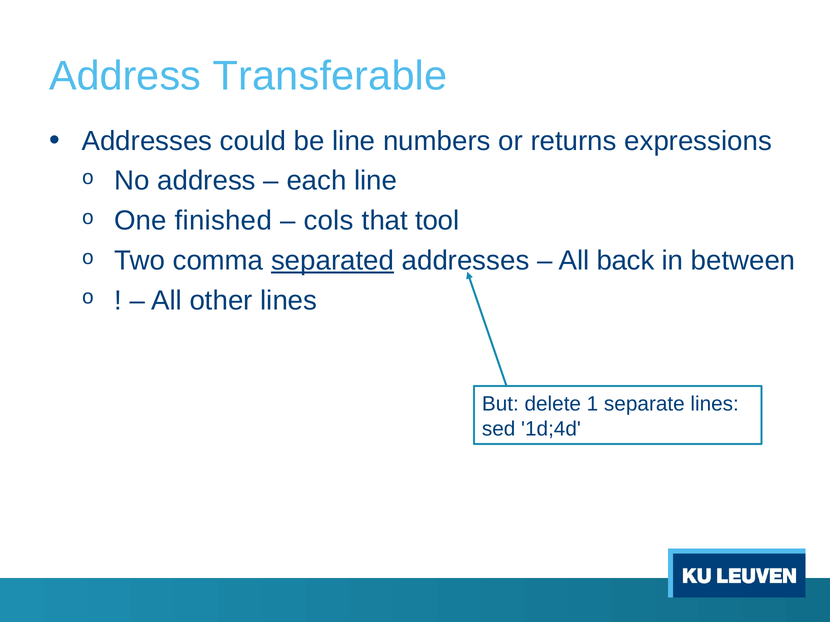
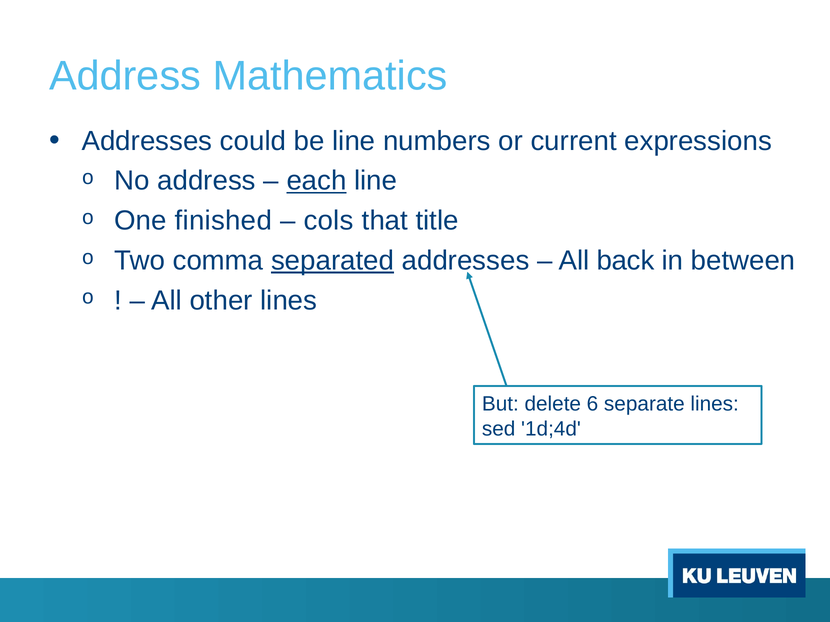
Transferable: Transferable -> Mathematics (330, 76)
returns: returns -> current (574, 141)
each underline: none -> present (317, 181)
tool: tool -> title (437, 221)
1: 1 -> 6 (592, 404)
